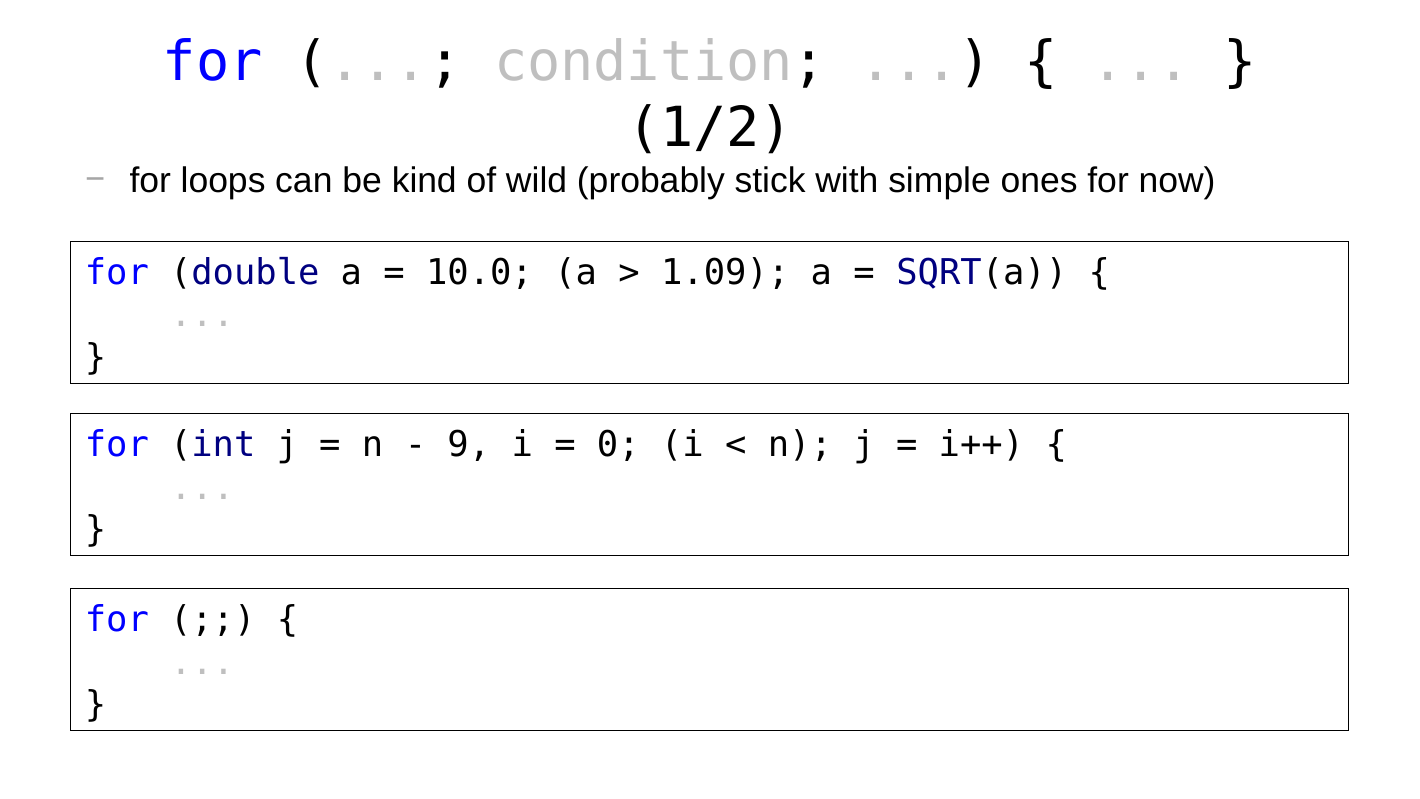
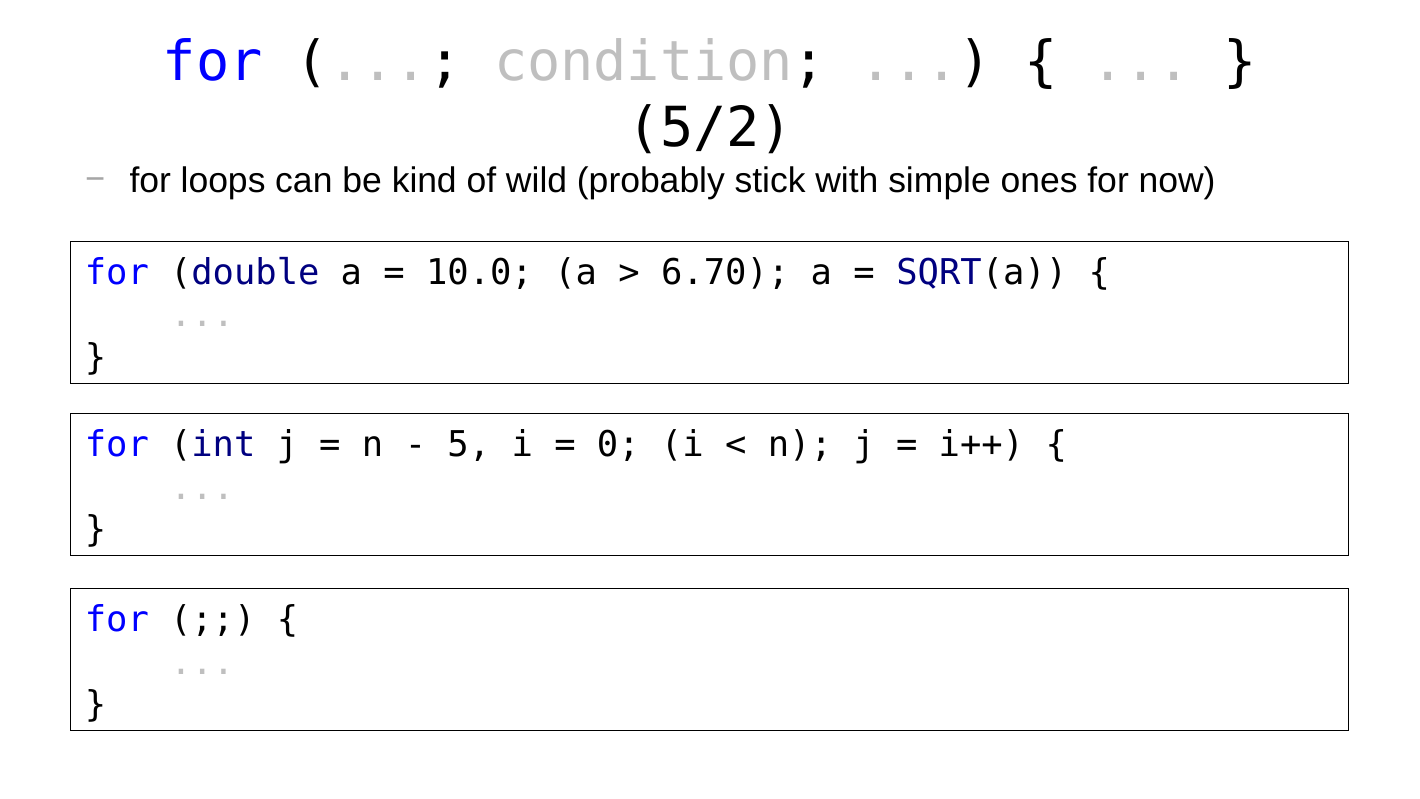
1/2: 1/2 -> 5/2 (710, 128)
1.09: 1.09 -> 6.70 (725, 272)
9: 9 -> 5 (469, 445)
